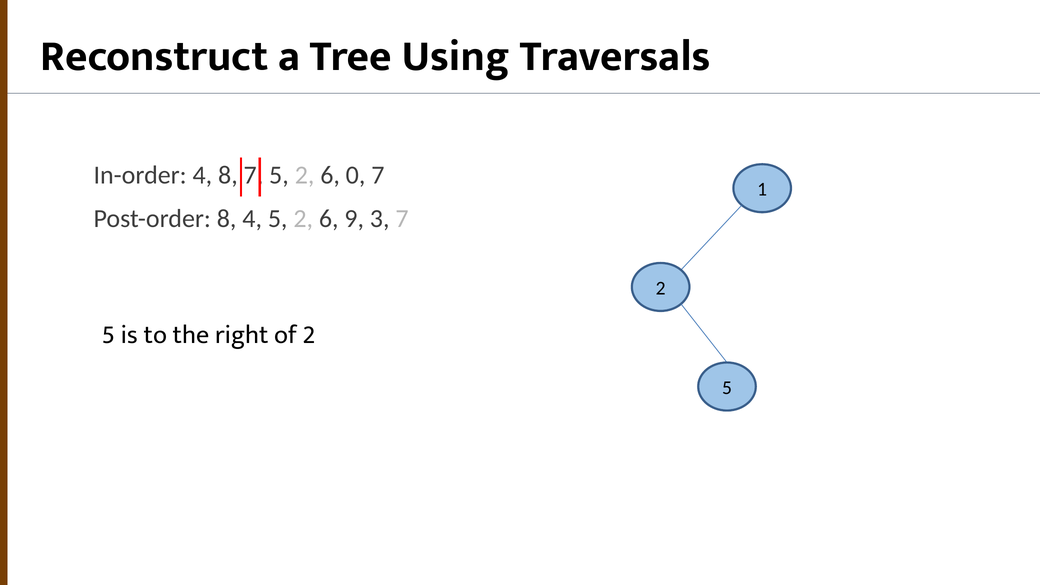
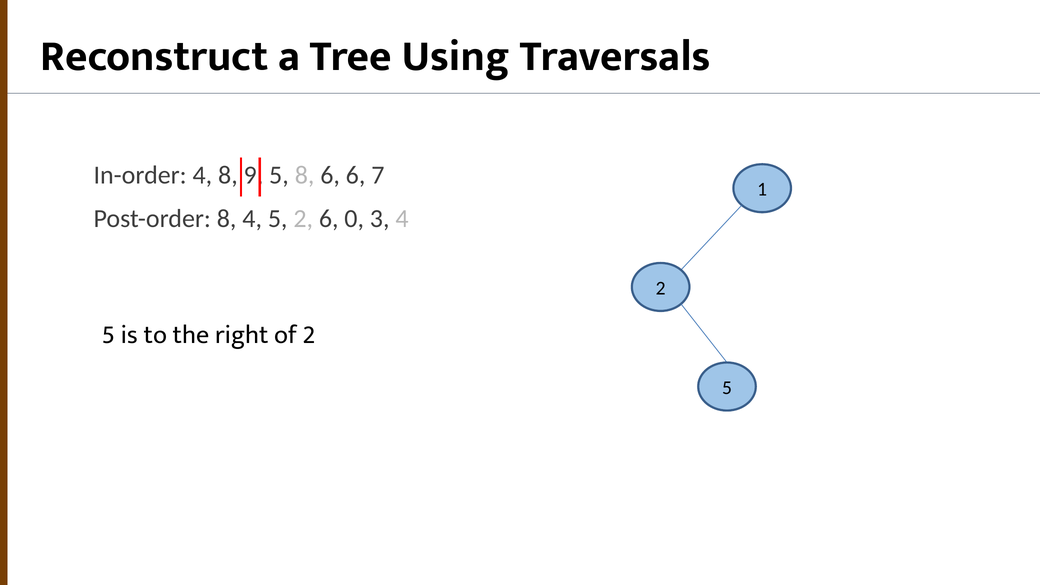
8 7: 7 -> 9 (253, 175)
2: 2 -> 8 (305, 175)
6 0: 0 -> 6 (356, 175)
9: 9 -> 0 (354, 218)
3 7: 7 -> 4 (402, 218)
